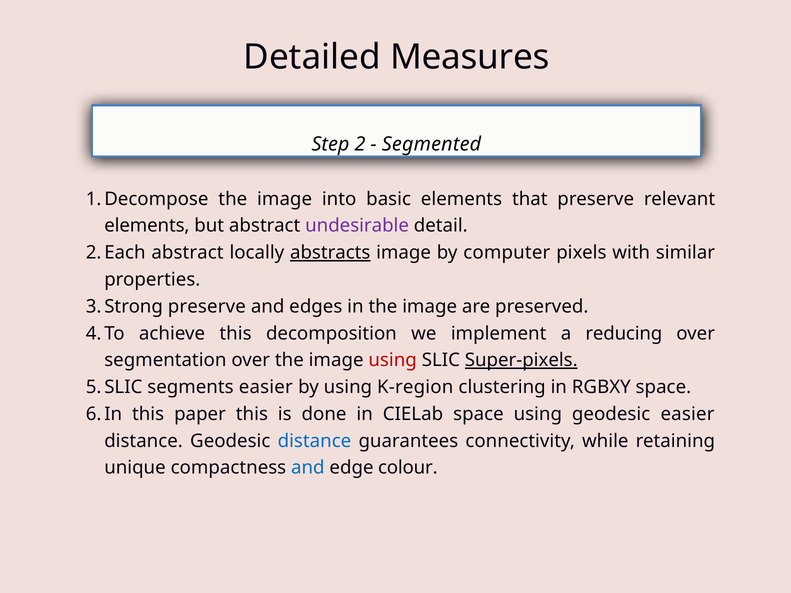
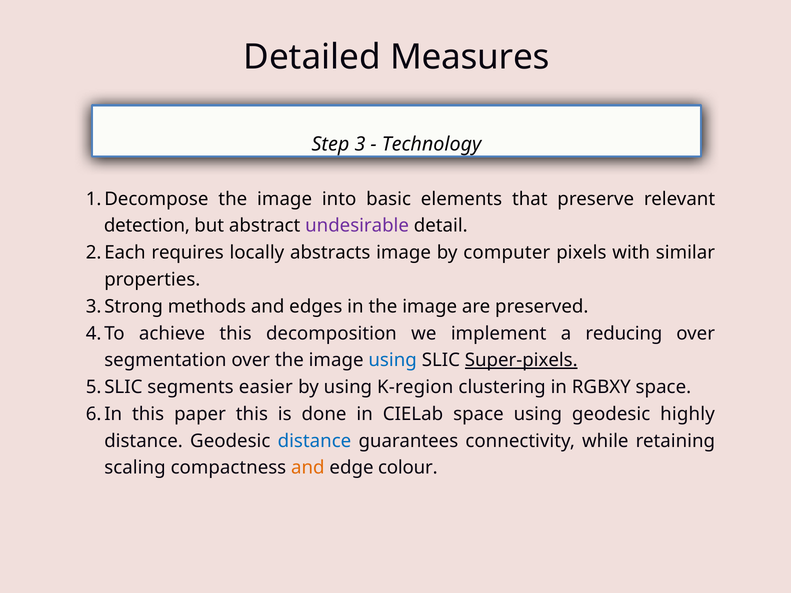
2: 2 -> 3 (360, 144)
Segmented: Segmented -> Technology (432, 144)
elements: elements -> detection (147, 226)
abstract: abstract -> requires (188, 253)
abstracts underline: present -> none (330, 253)
preserve: preserve -> methods (207, 307)
using colour: red -> blue (393, 360)
geodesic easier: easier -> highly (687, 414)
unique: unique -> scaling (135, 468)
and colour: blue -> orange (308, 468)
